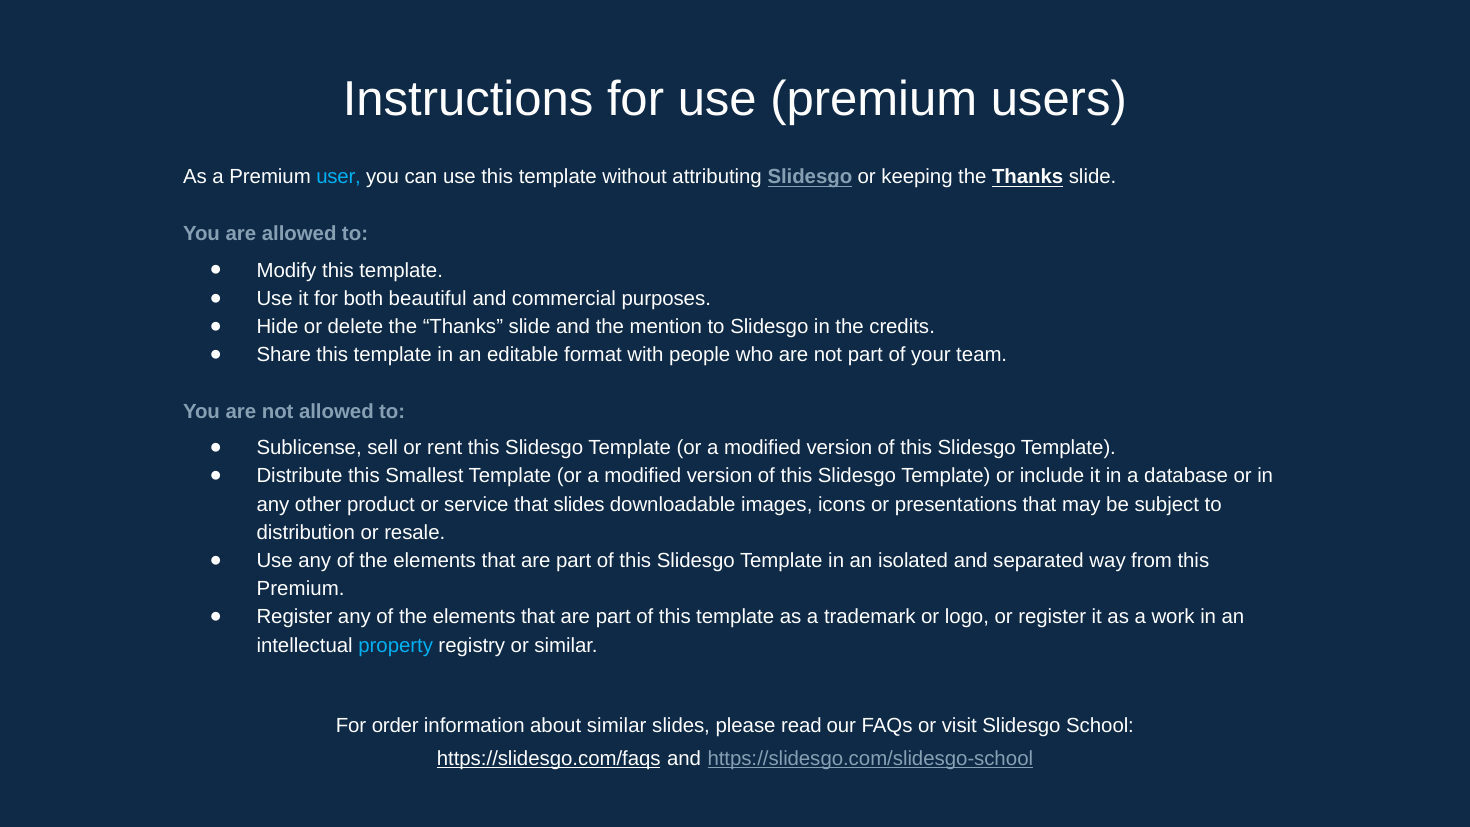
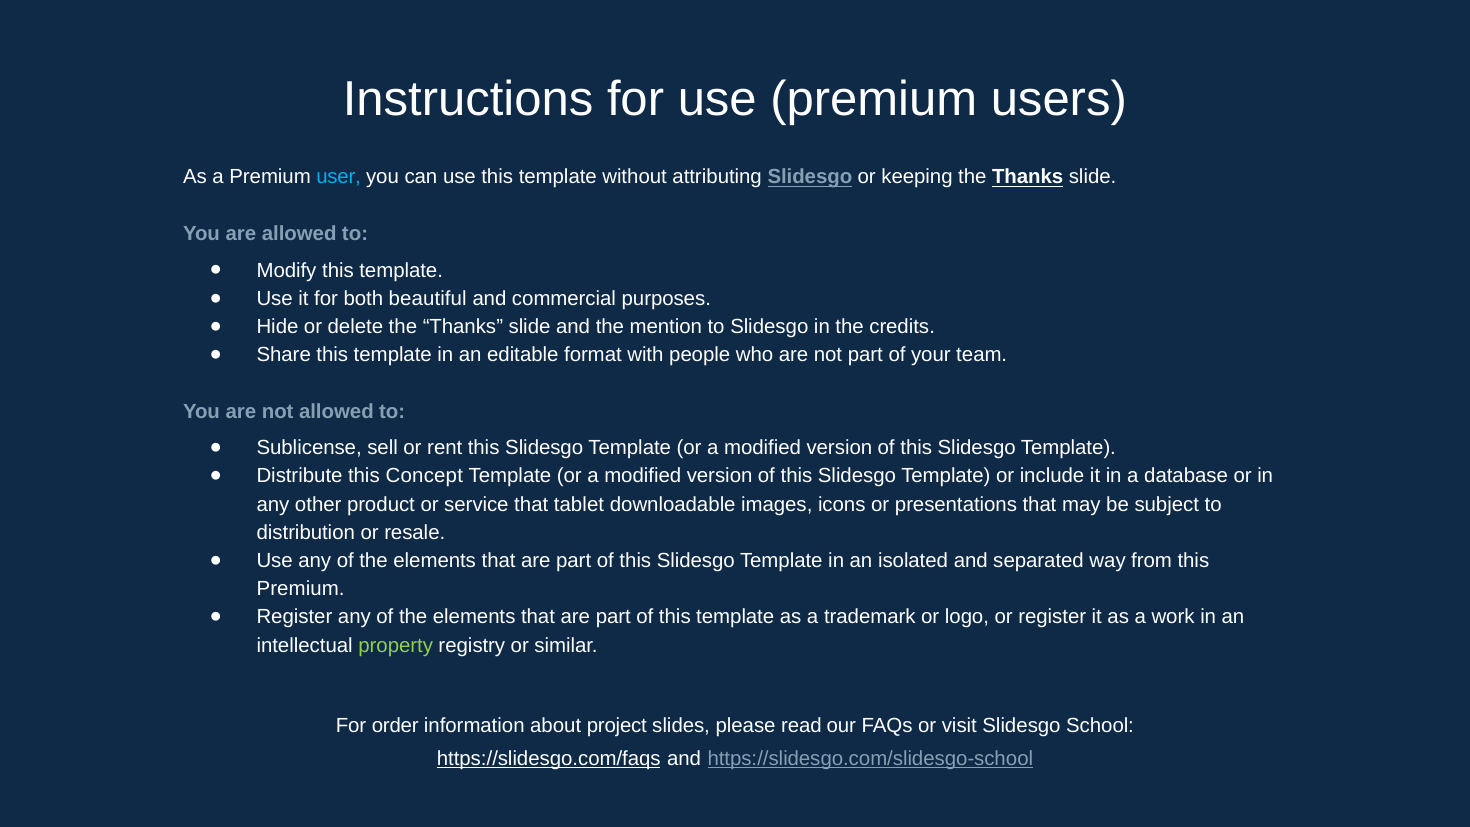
Smallest: Smallest -> Concept (424, 476)
that slides: slides -> tablet (579, 504)
property colour: light blue -> light green (396, 645)
about similar: similar -> project (617, 726)
